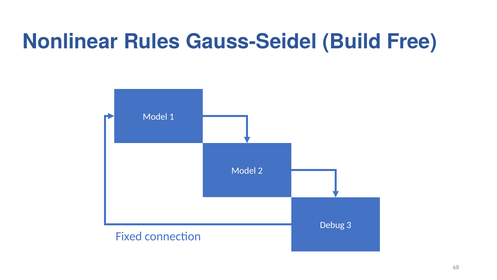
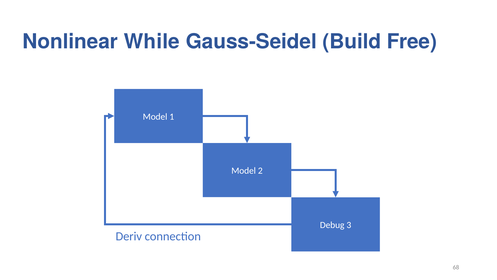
Rules: Rules -> While (152, 42)
Fixed: Fixed -> Deriv (129, 236)
